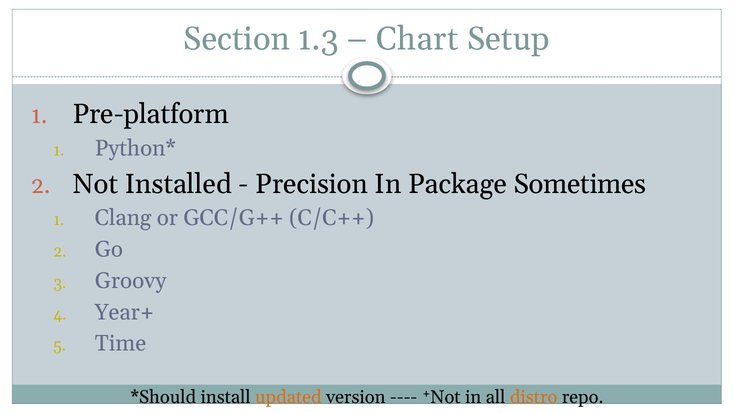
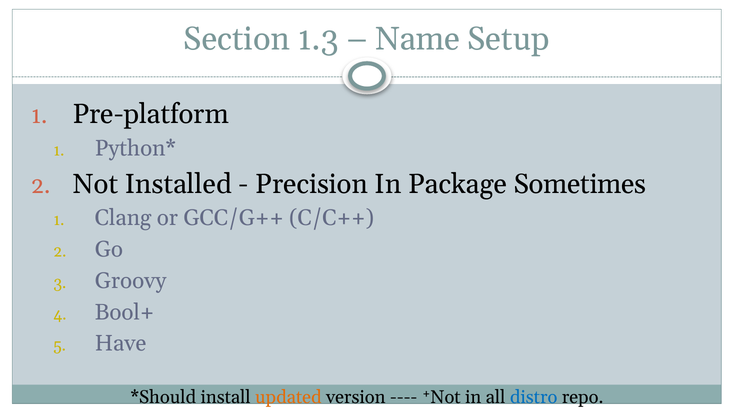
Chart: Chart -> Name (418, 39)
Year+: Year+ -> Bool+ (125, 312)
Time: Time -> Have (121, 343)
distro colour: orange -> blue (534, 397)
